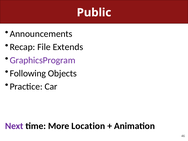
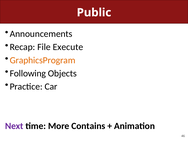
Extends: Extends -> Execute (68, 47)
GraphicsProgram colour: purple -> orange (43, 60)
Location: Location -> Contains (88, 126)
